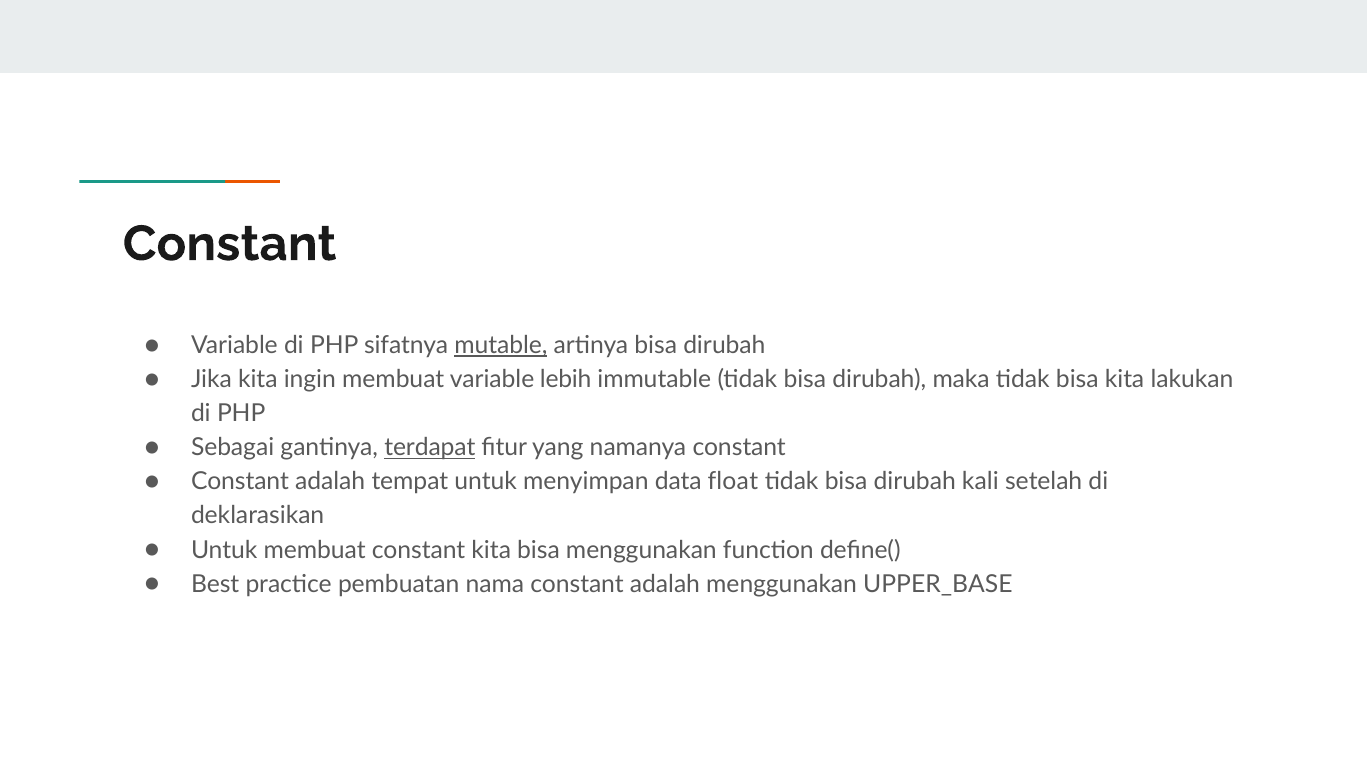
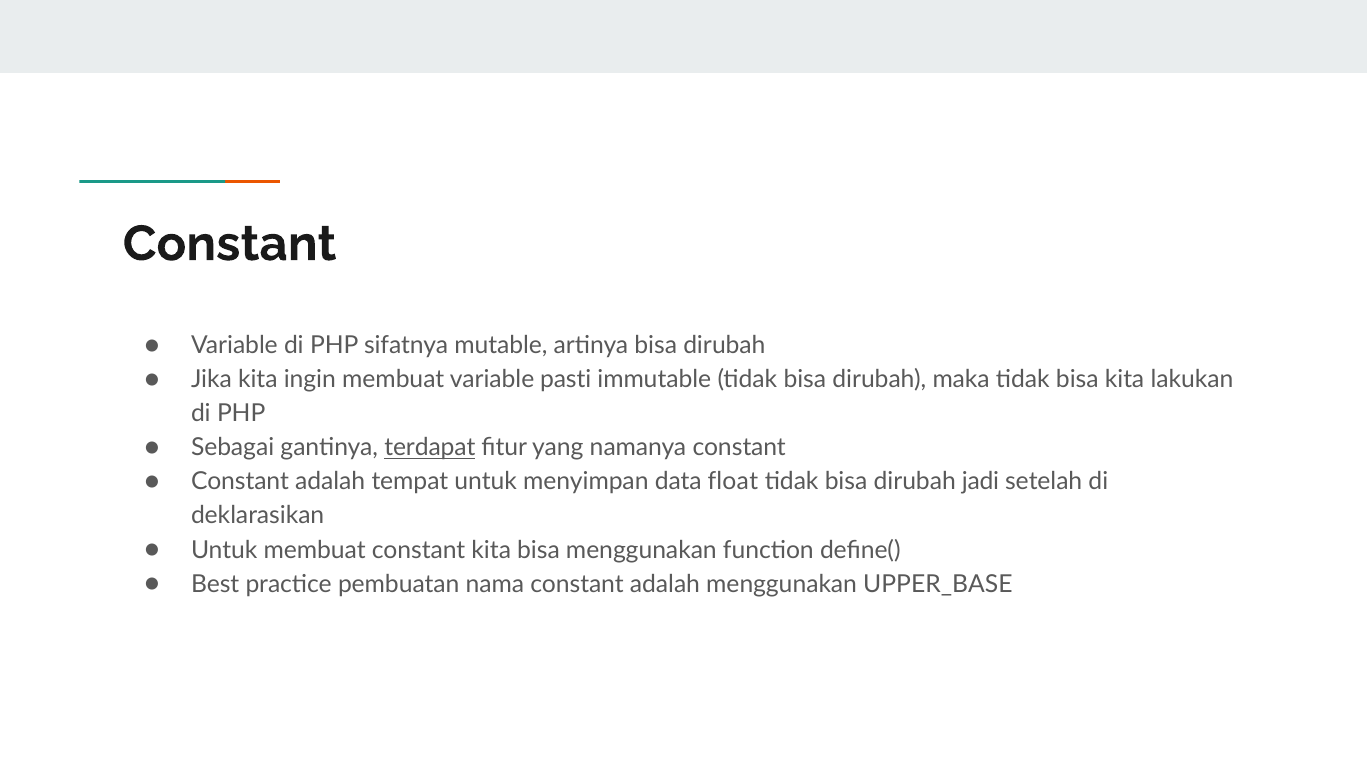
mutable underline: present -> none (501, 345)
lebih: lebih -> pasti (566, 380)
kali: kali -> jadi (981, 482)
